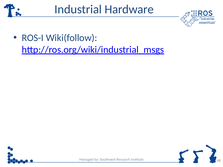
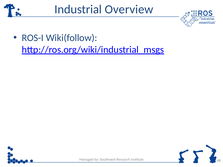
Hardware: Hardware -> Overview (129, 9)
